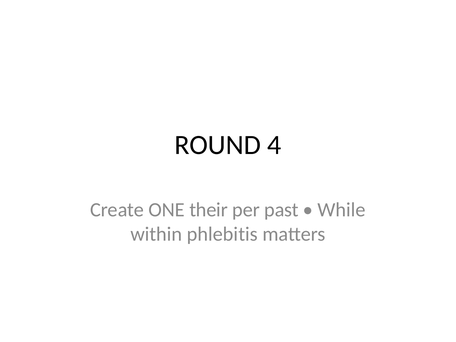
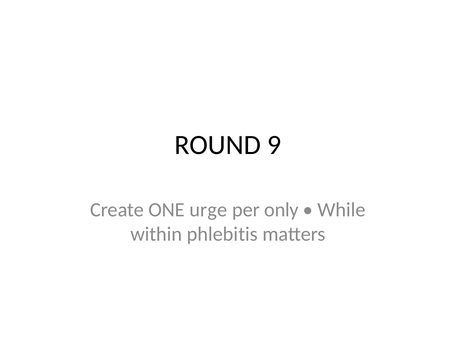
4: 4 -> 9 (274, 145)
their: their -> urge (208, 210)
past: past -> only (281, 210)
